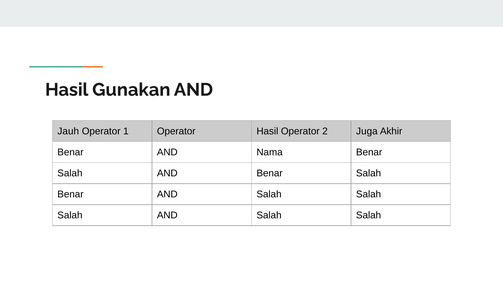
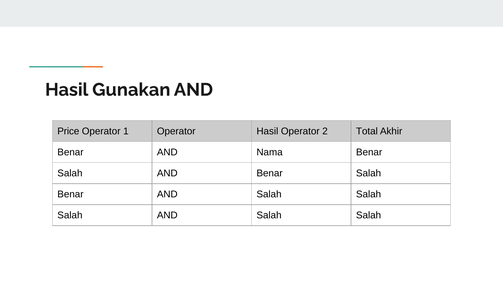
Jauh: Jauh -> Price (68, 131)
Juga: Juga -> Total (367, 131)
